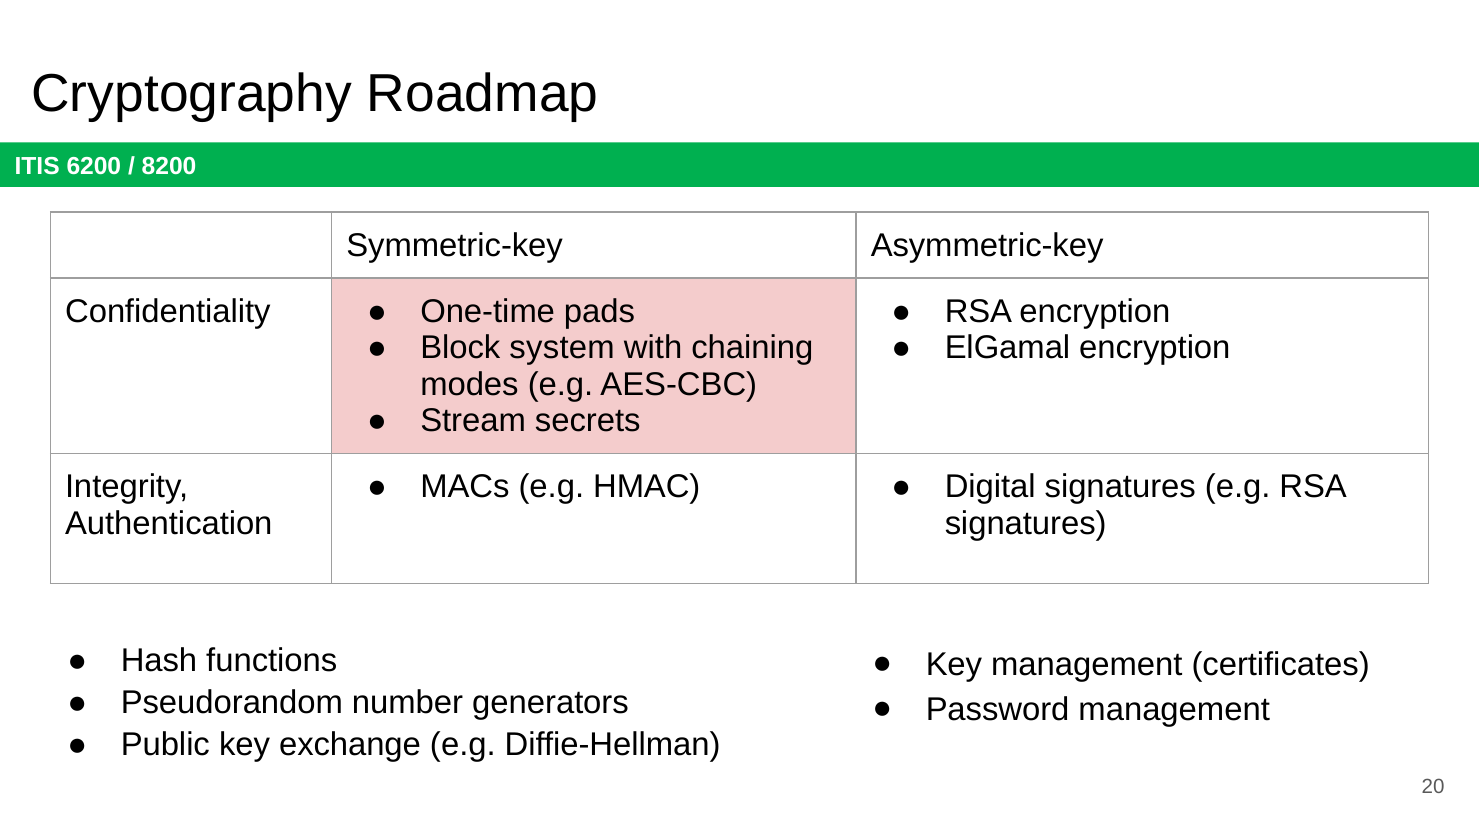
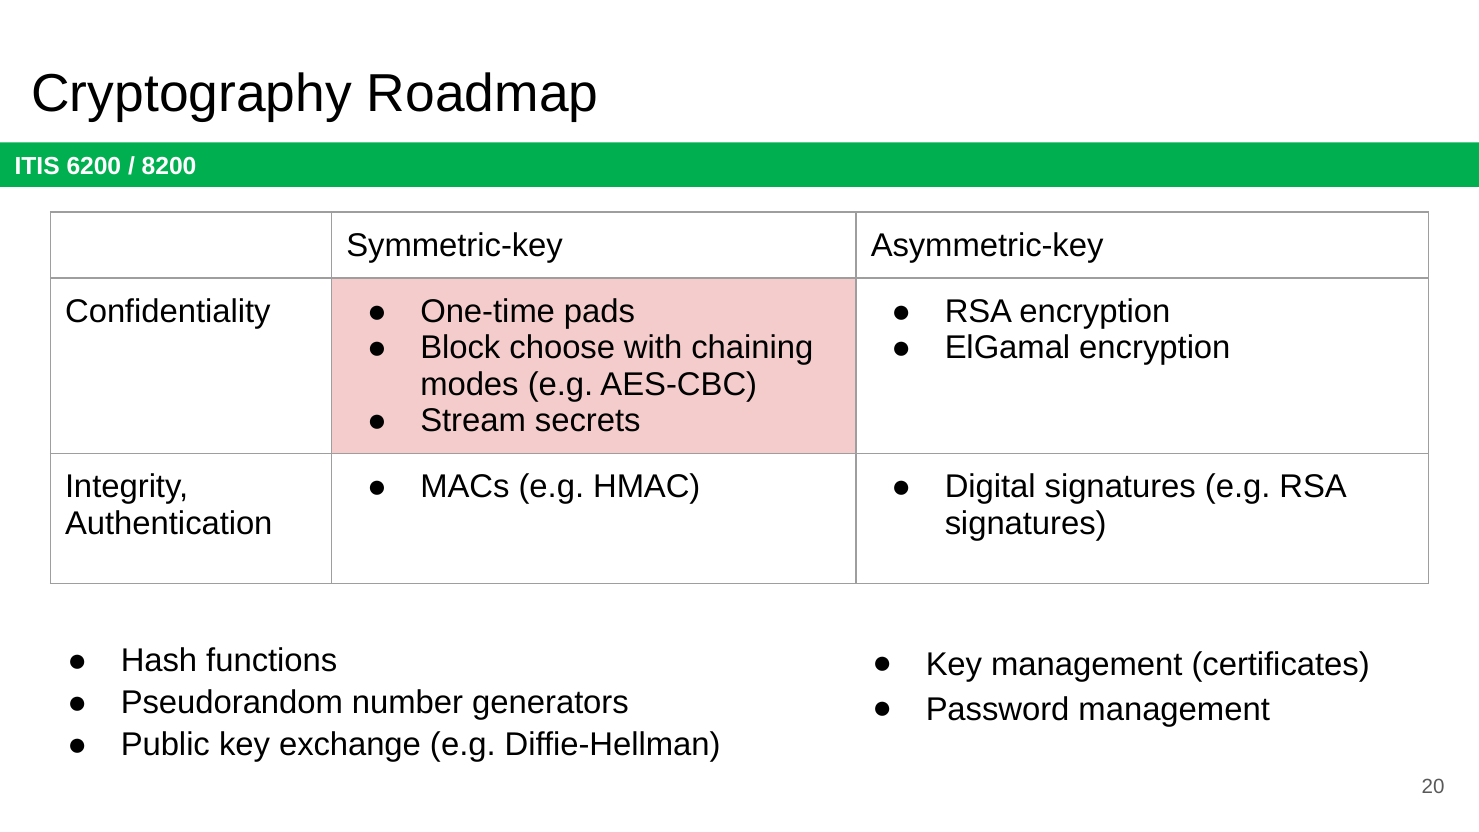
system: system -> choose (562, 348)
